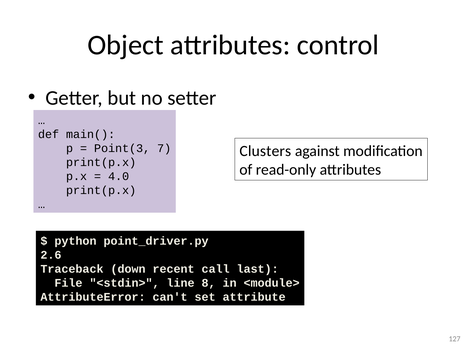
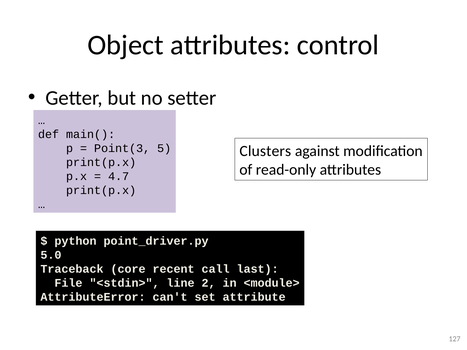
7: 7 -> 5 (164, 148)
4.0: 4.0 -> 4.7 (119, 176)
2.6: 2.6 -> 5.0 (51, 255)
down: down -> core (128, 269)
8: 8 -> 2 (209, 283)
